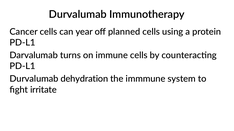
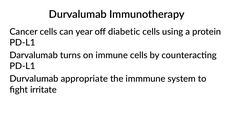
planned: planned -> diabetic (124, 32)
dehydration: dehydration -> appropriate (84, 79)
